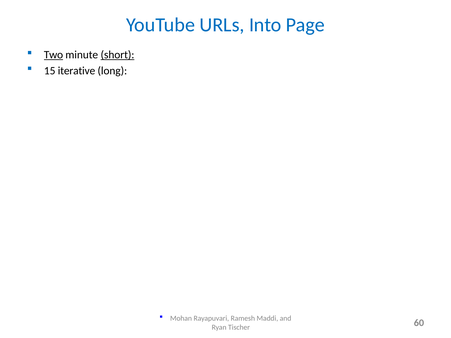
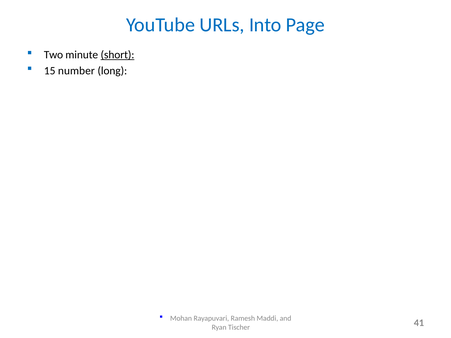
Two underline: present -> none (53, 55)
iterative: iterative -> number (76, 71)
60: 60 -> 41 (419, 323)
